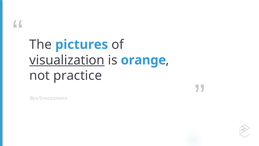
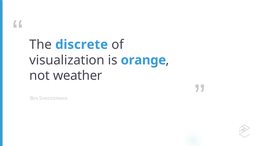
pictures: pictures -> discrete (82, 44)
visualization underline: present -> none (67, 60)
practice: practice -> weather (78, 76)
